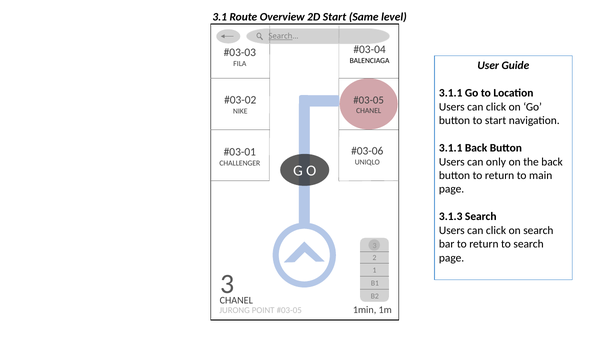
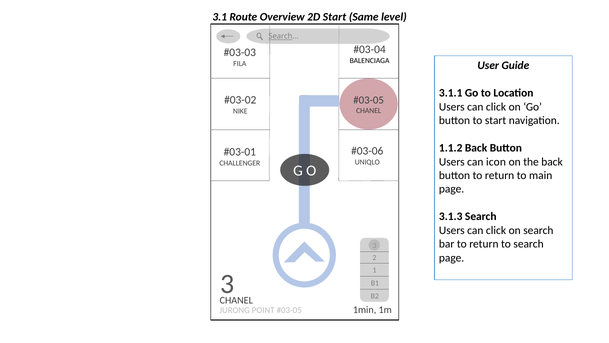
3.1.1: 3.1.1 -> 1.1.2 (451, 148)
only: only -> icon (496, 162)
